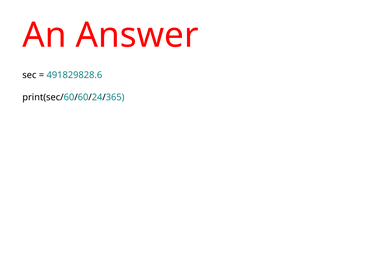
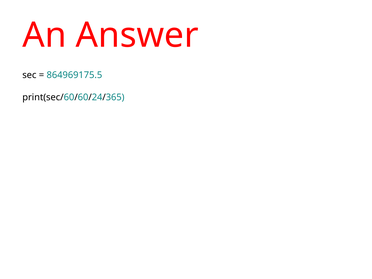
491829828.6: 491829828.6 -> 864969175.5 (74, 75)
